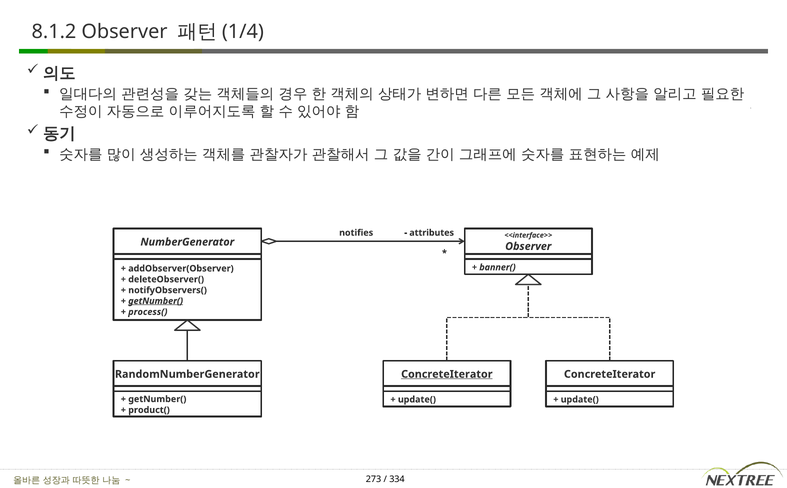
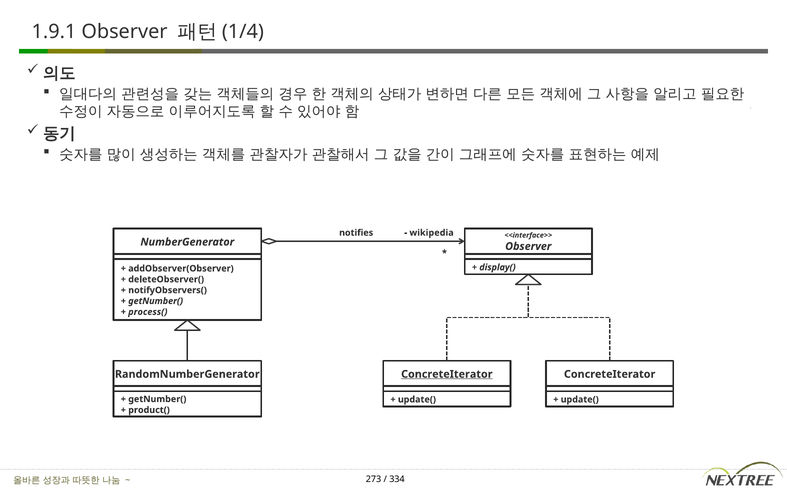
8.1.2: 8.1.2 -> 1.9.1 (54, 32)
attributes: attributes -> wikipedia (432, 233)
banner(: banner( -> display( (498, 268)
getNumber( underline: present -> none (156, 301)
